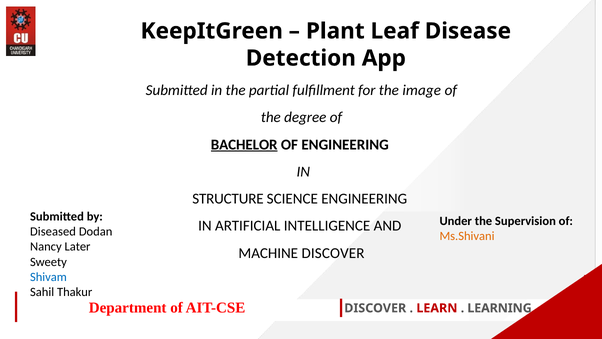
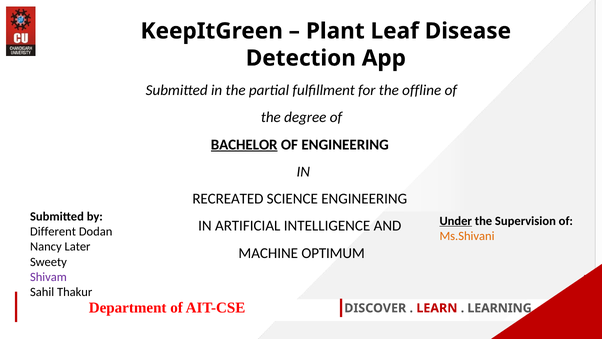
image: image -> offline (422, 90)
STRUCTURE: STRUCTURE -> RECREATED (228, 199)
Under underline: none -> present (456, 221)
Diseased: Diseased -> Different (53, 231)
MACHINE DISCOVER: DISCOVER -> OPTIMUM (333, 253)
Shivam colour: blue -> purple (48, 277)
